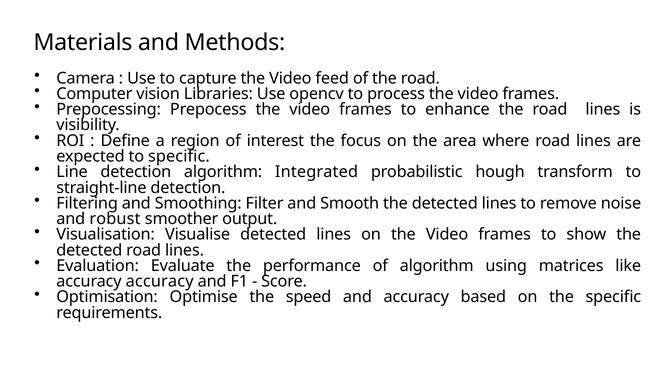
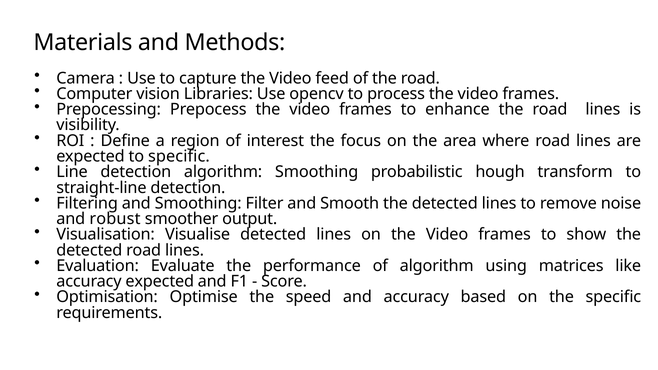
algorithm Integrated: Integrated -> Smoothing (317, 172)
accuracy accuracy: accuracy -> expected (160, 282)
